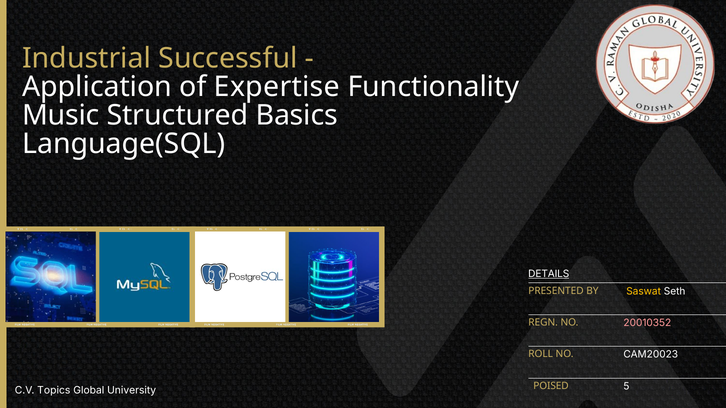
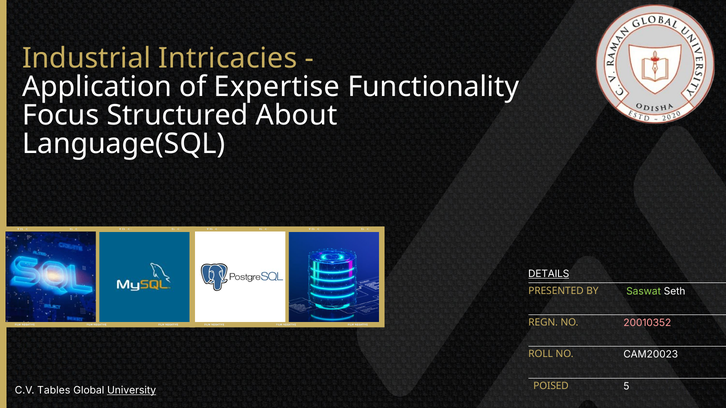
Successful: Successful -> Intricacies (228, 58)
Music: Music -> Focus (61, 115)
Basics: Basics -> About (297, 115)
Saswat colour: yellow -> light green (644, 291)
Topics: Topics -> Tables (54, 391)
University underline: none -> present (132, 391)
